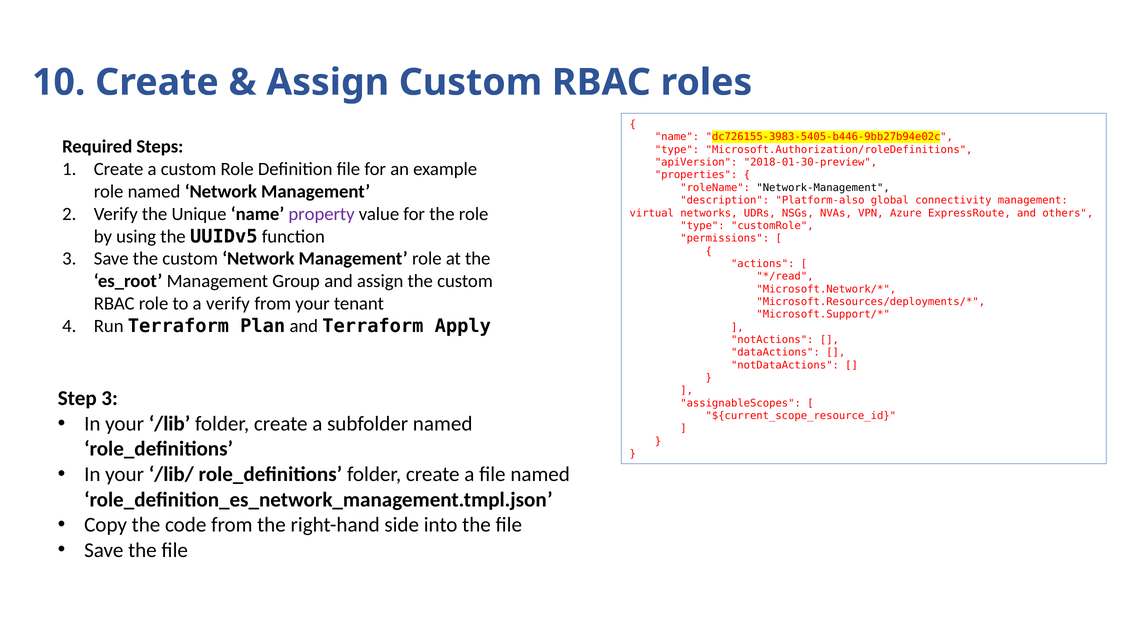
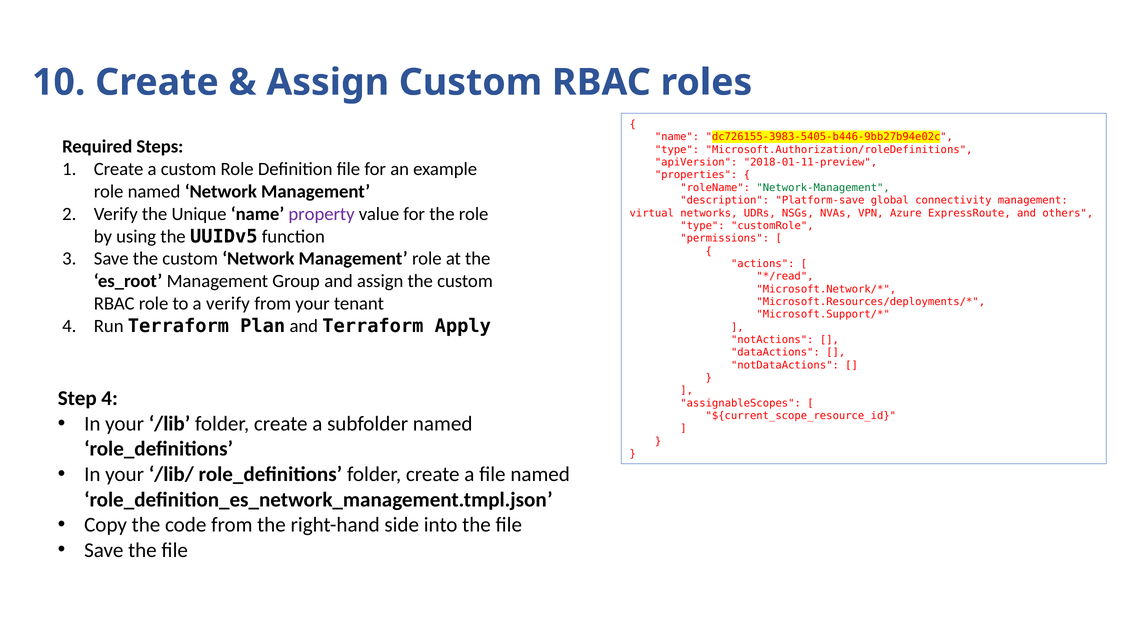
2018-01-30-preview: 2018-01-30-preview -> 2018-01-11-preview (810, 162)
Network-Management colour: black -> green (823, 188)
Platform-also: Platform-also -> Platform-save (820, 200)
Step 3: 3 -> 4 (110, 399)
